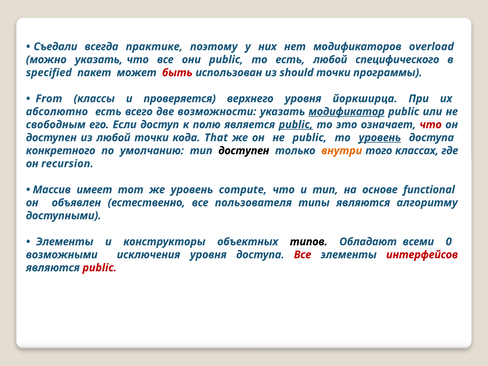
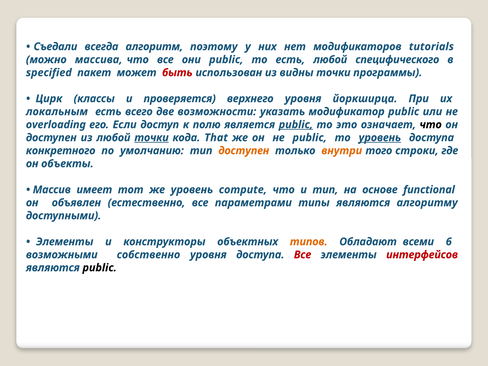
практике: практике -> алгоритм (154, 47)
overload: overload -> tutorials (431, 47)
можно указать: указать -> массива (99, 60)
should: should -> видны (297, 73)
From: From -> Цирк (49, 99)
абсолютно: абсолютно -> локальным (57, 112)
модификатор underline: present -> none (347, 112)
свободным: свободным -> overloading (56, 125)
что colour: red -> black (431, 125)
точки underline: none -> present (152, 138)
доступен colour: black -> orange (244, 151)
классах: классах -> cтроки (417, 151)
recursion: recursion -> объекты (67, 164)
пользователя: пользователя -> параметрами (253, 203)
типов colour: black -> orange (309, 242)
0: 0 -> 6 (449, 242)
исключения: исключения -> собственно (148, 255)
public colour: red -> black (100, 268)
